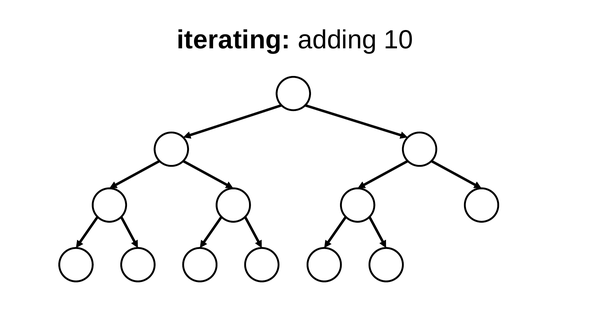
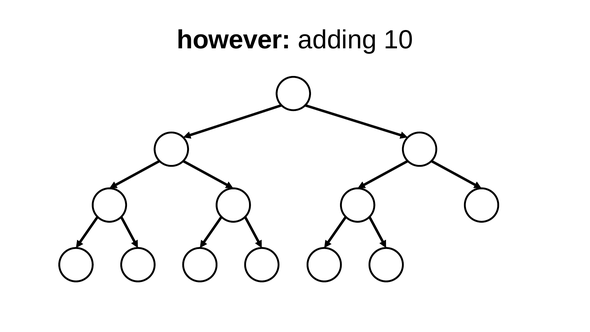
iterating: iterating -> however (234, 40)
